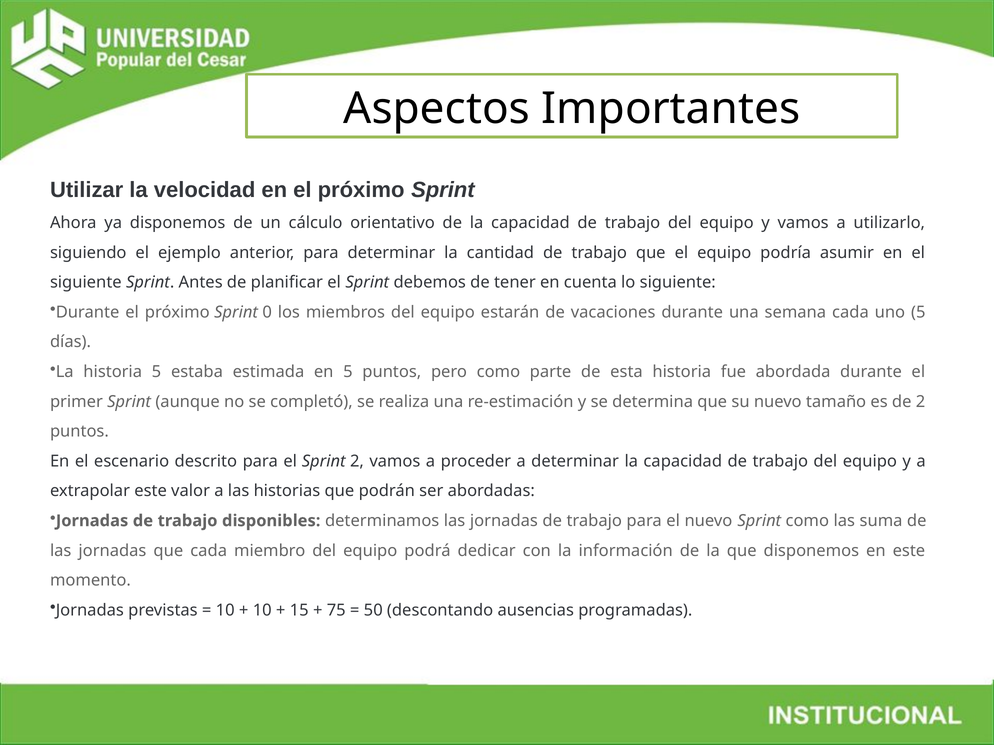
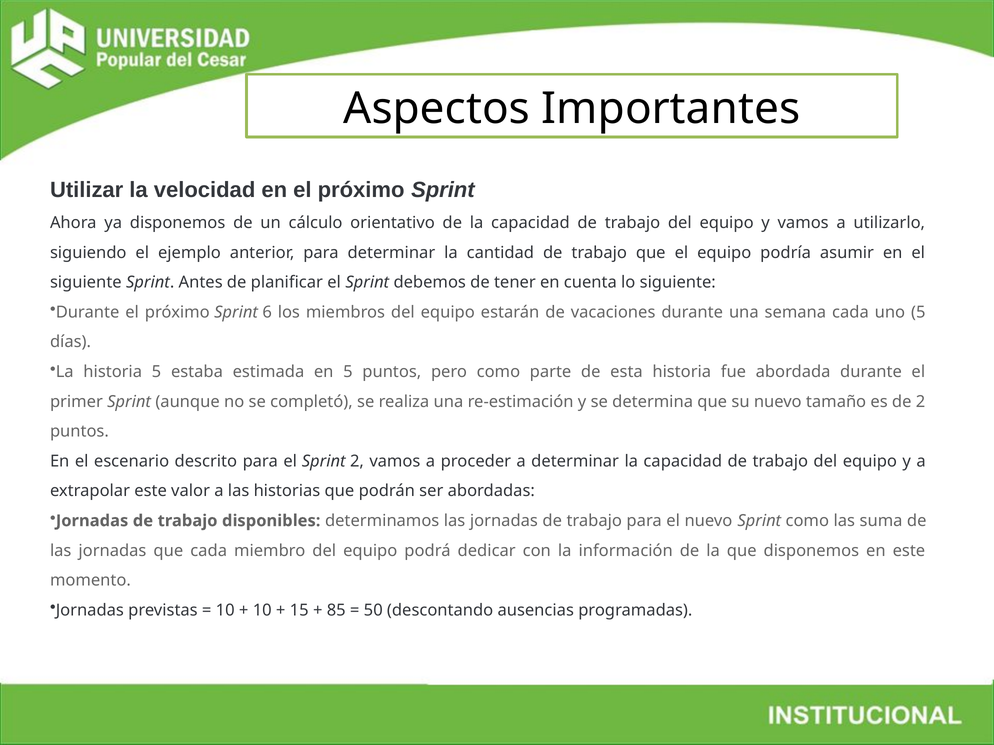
0: 0 -> 6 (267, 312)
75: 75 -> 85 (336, 611)
